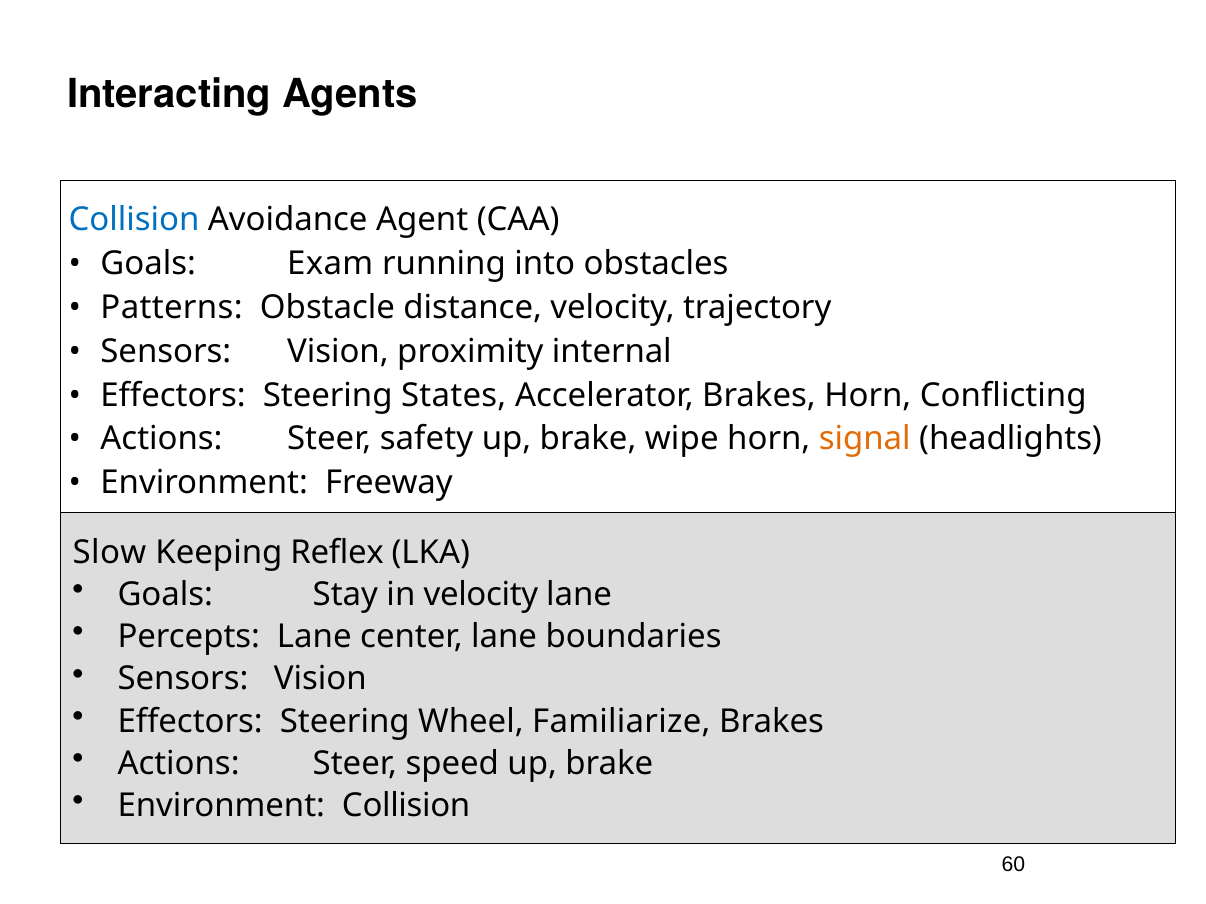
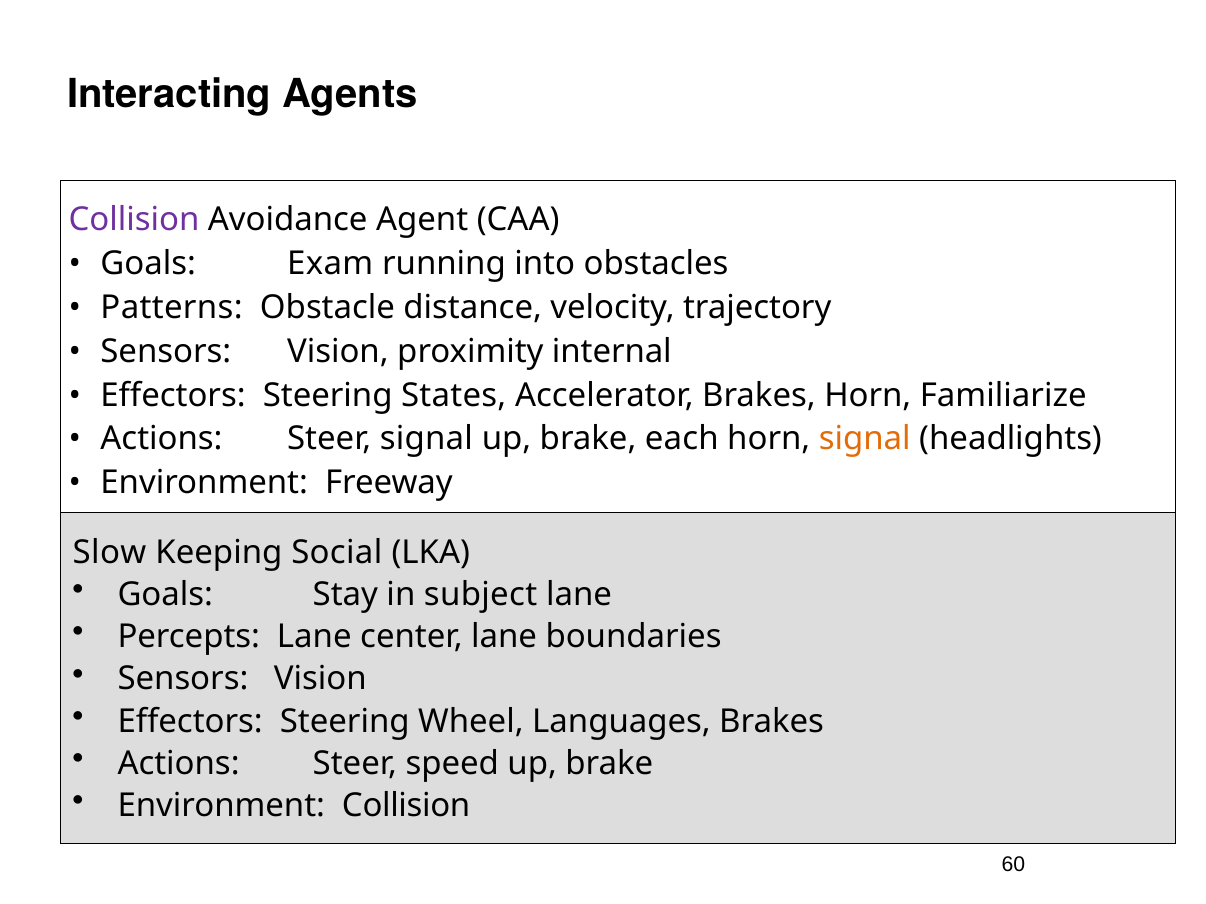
Collision colour: blue -> purple (134, 220)
Conflicting: Conflicting -> Familiarize (1003, 395)
Steer safety: safety -> signal (426, 439)
wipe: wipe -> each (682, 439)
Reflex: Reflex -> Social (337, 553)
in velocity: velocity -> subject (481, 595)
Familiarize: Familiarize -> Languages (621, 722)
